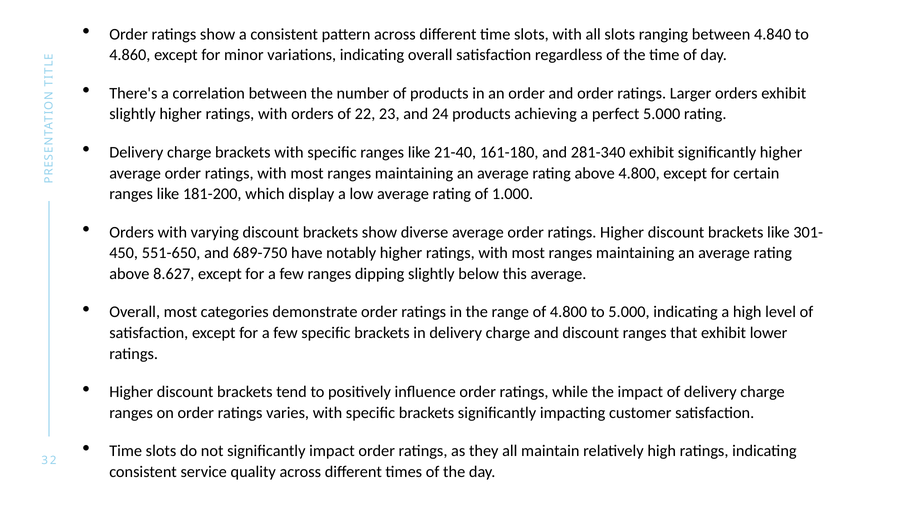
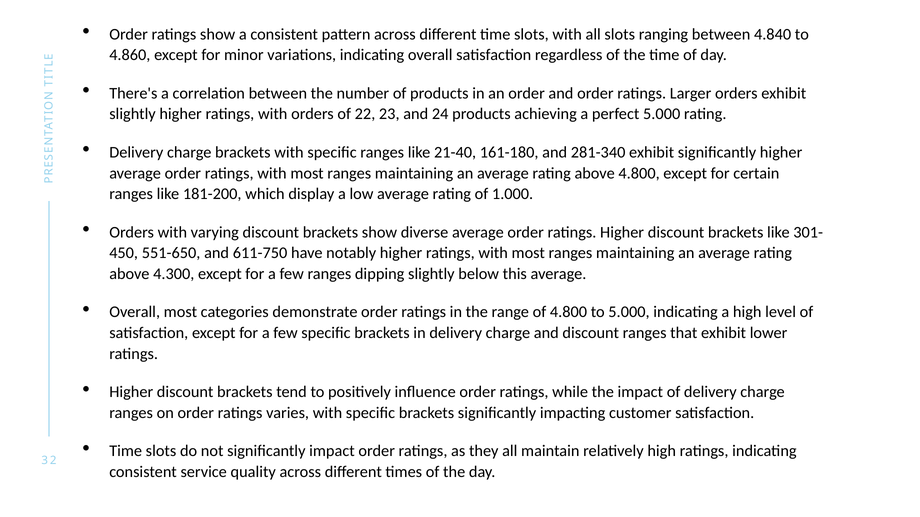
689-750: 689-750 -> 611-750 (260, 253)
8.627: 8.627 -> 4.300 (174, 274)
